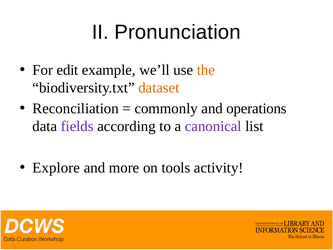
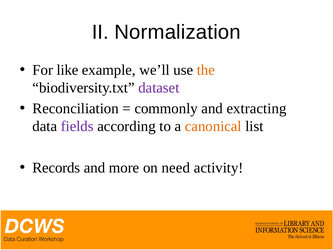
Pronunciation: Pronunciation -> Normalization (178, 32)
edit: edit -> like (67, 70)
dataset colour: orange -> purple (159, 88)
operations: operations -> extracting (256, 108)
canonical colour: purple -> orange (213, 126)
Explore: Explore -> Records (56, 168)
tools: tools -> need (176, 168)
